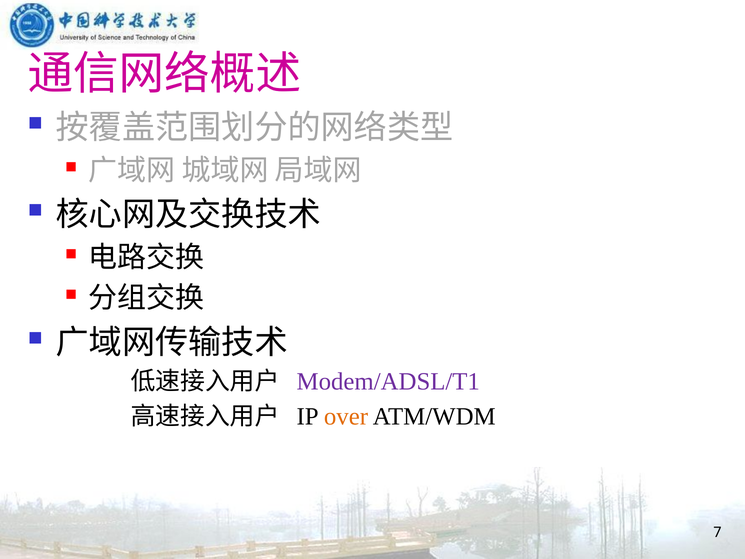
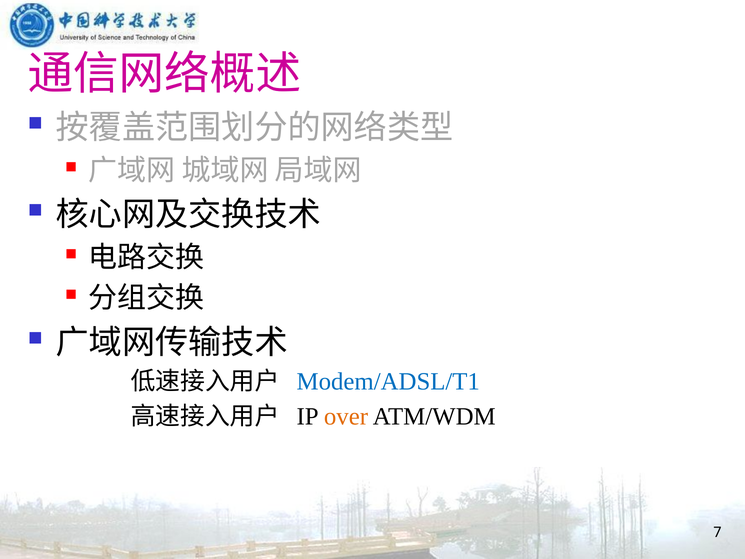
Modem/ADSL/T1 colour: purple -> blue (388, 382)
